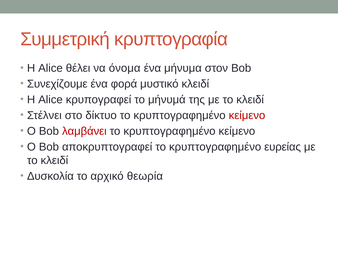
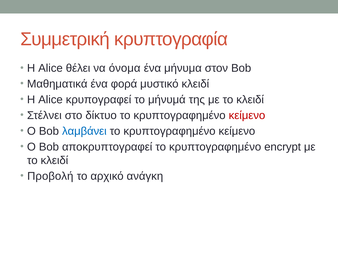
Συνεχίζουμε: Συνεχίζουμε -> Μαθηματικά (57, 84)
λαμβάνει colour: red -> blue (84, 131)
ευρείας: ευρείας -> encrypt (283, 147)
Δυσκολία: Δυσκολία -> Προβολή (50, 177)
θεωρία: θεωρία -> ανάγκη (145, 177)
